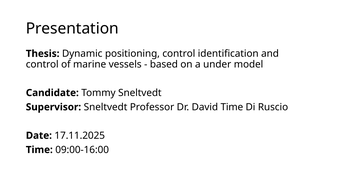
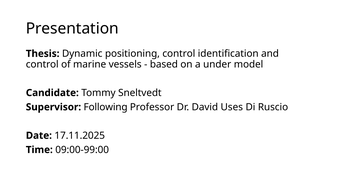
Supervisor Sneltvedt: Sneltvedt -> Following (106, 107)
David Time: Time -> Uses (232, 107)
09:00-16:00: 09:00-16:00 -> 09:00-99:00 (82, 150)
